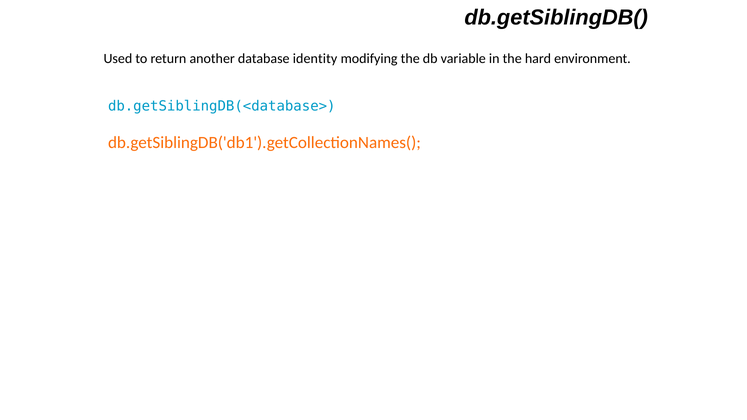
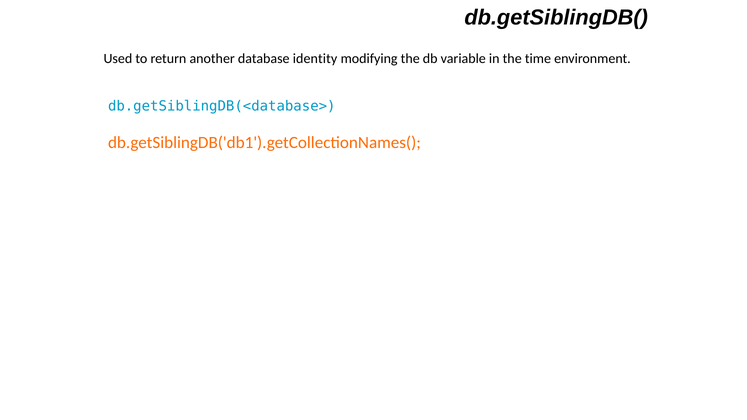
hard: hard -> time (538, 59)
